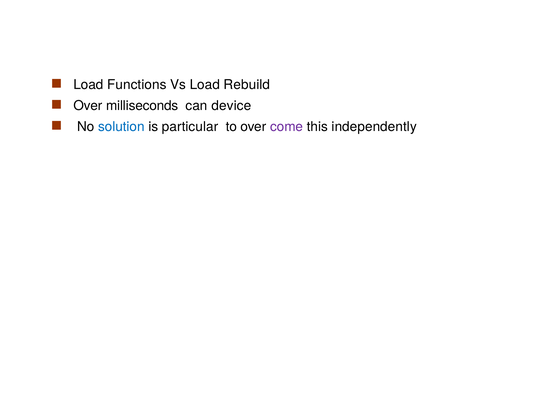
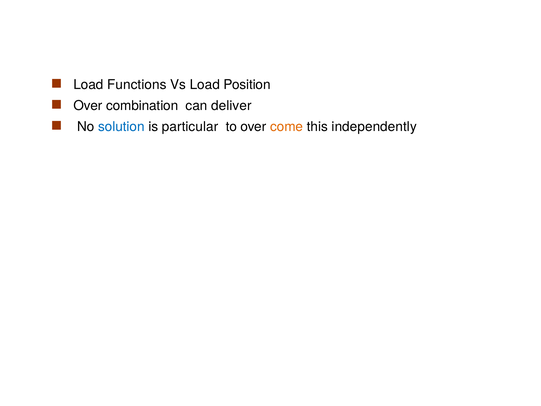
Rebuild: Rebuild -> Position (247, 85)
milliseconds: milliseconds -> combination (142, 106)
device: device -> deliver (231, 106)
come colour: purple -> orange (287, 127)
